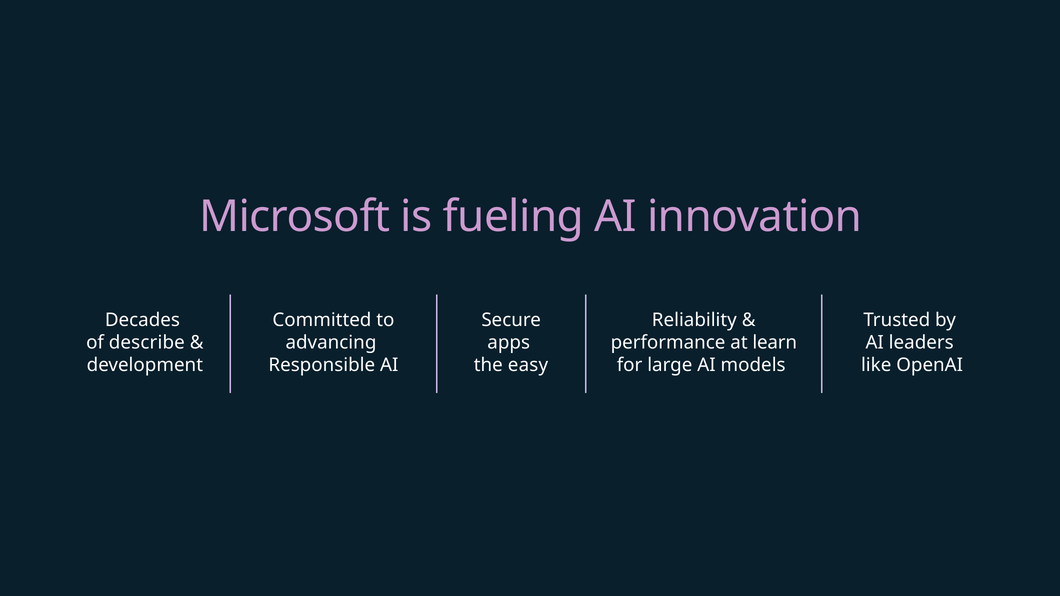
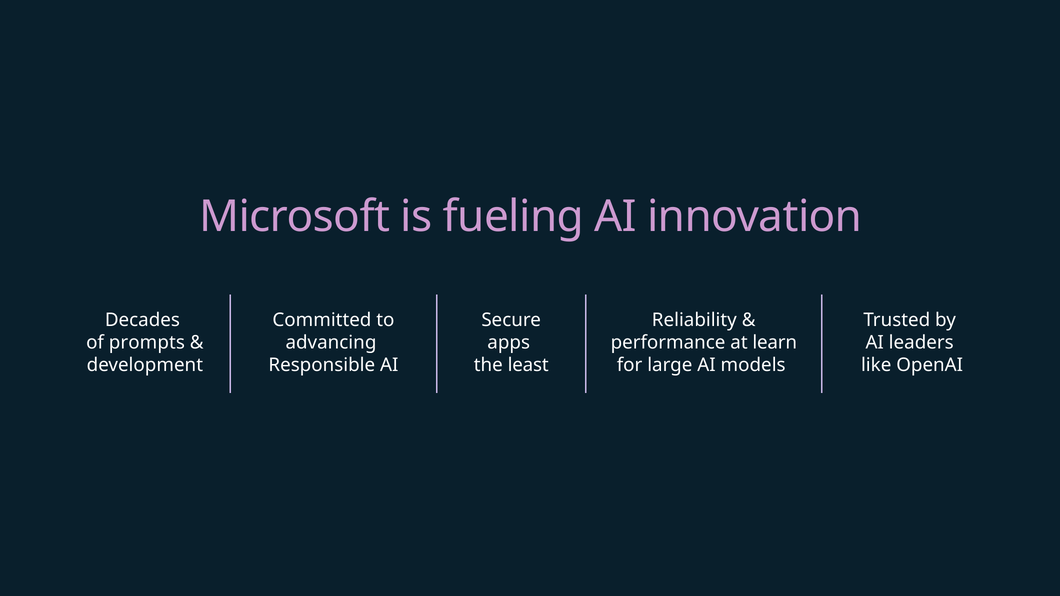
describe: describe -> prompts (147, 343)
easy: easy -> least (528, 365)
